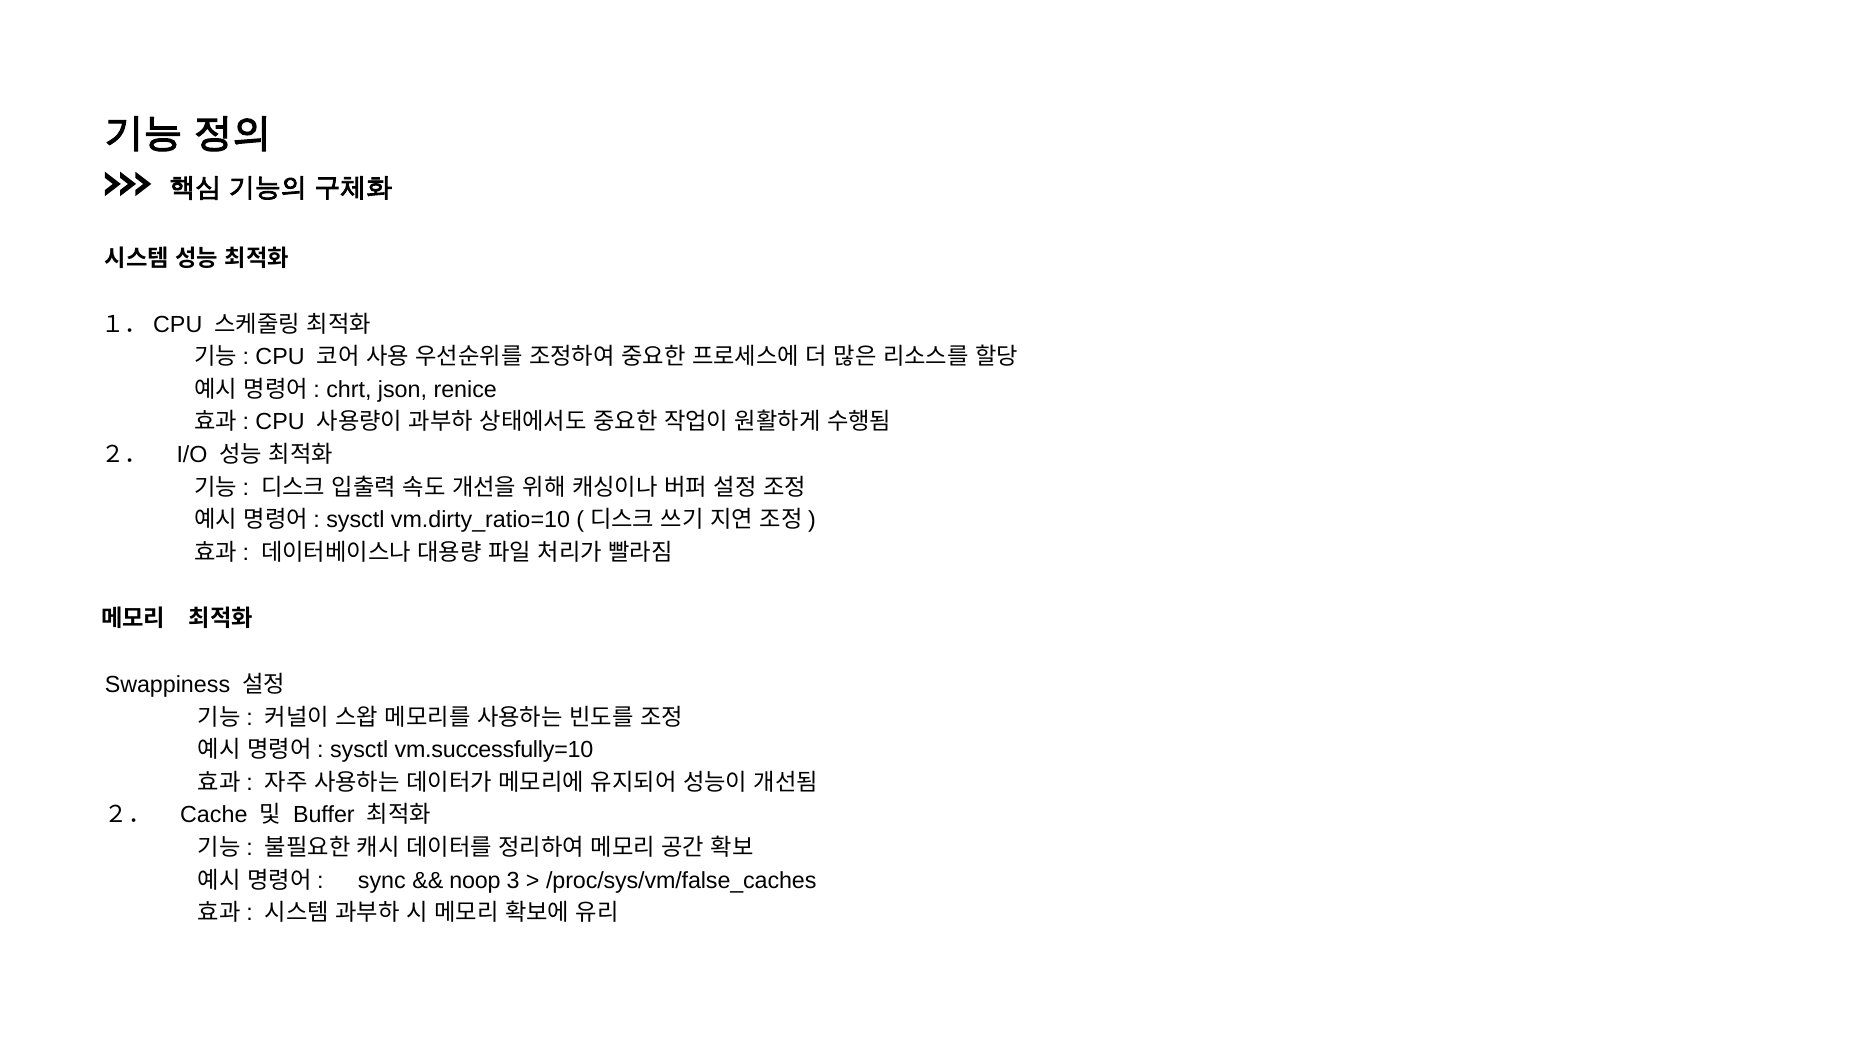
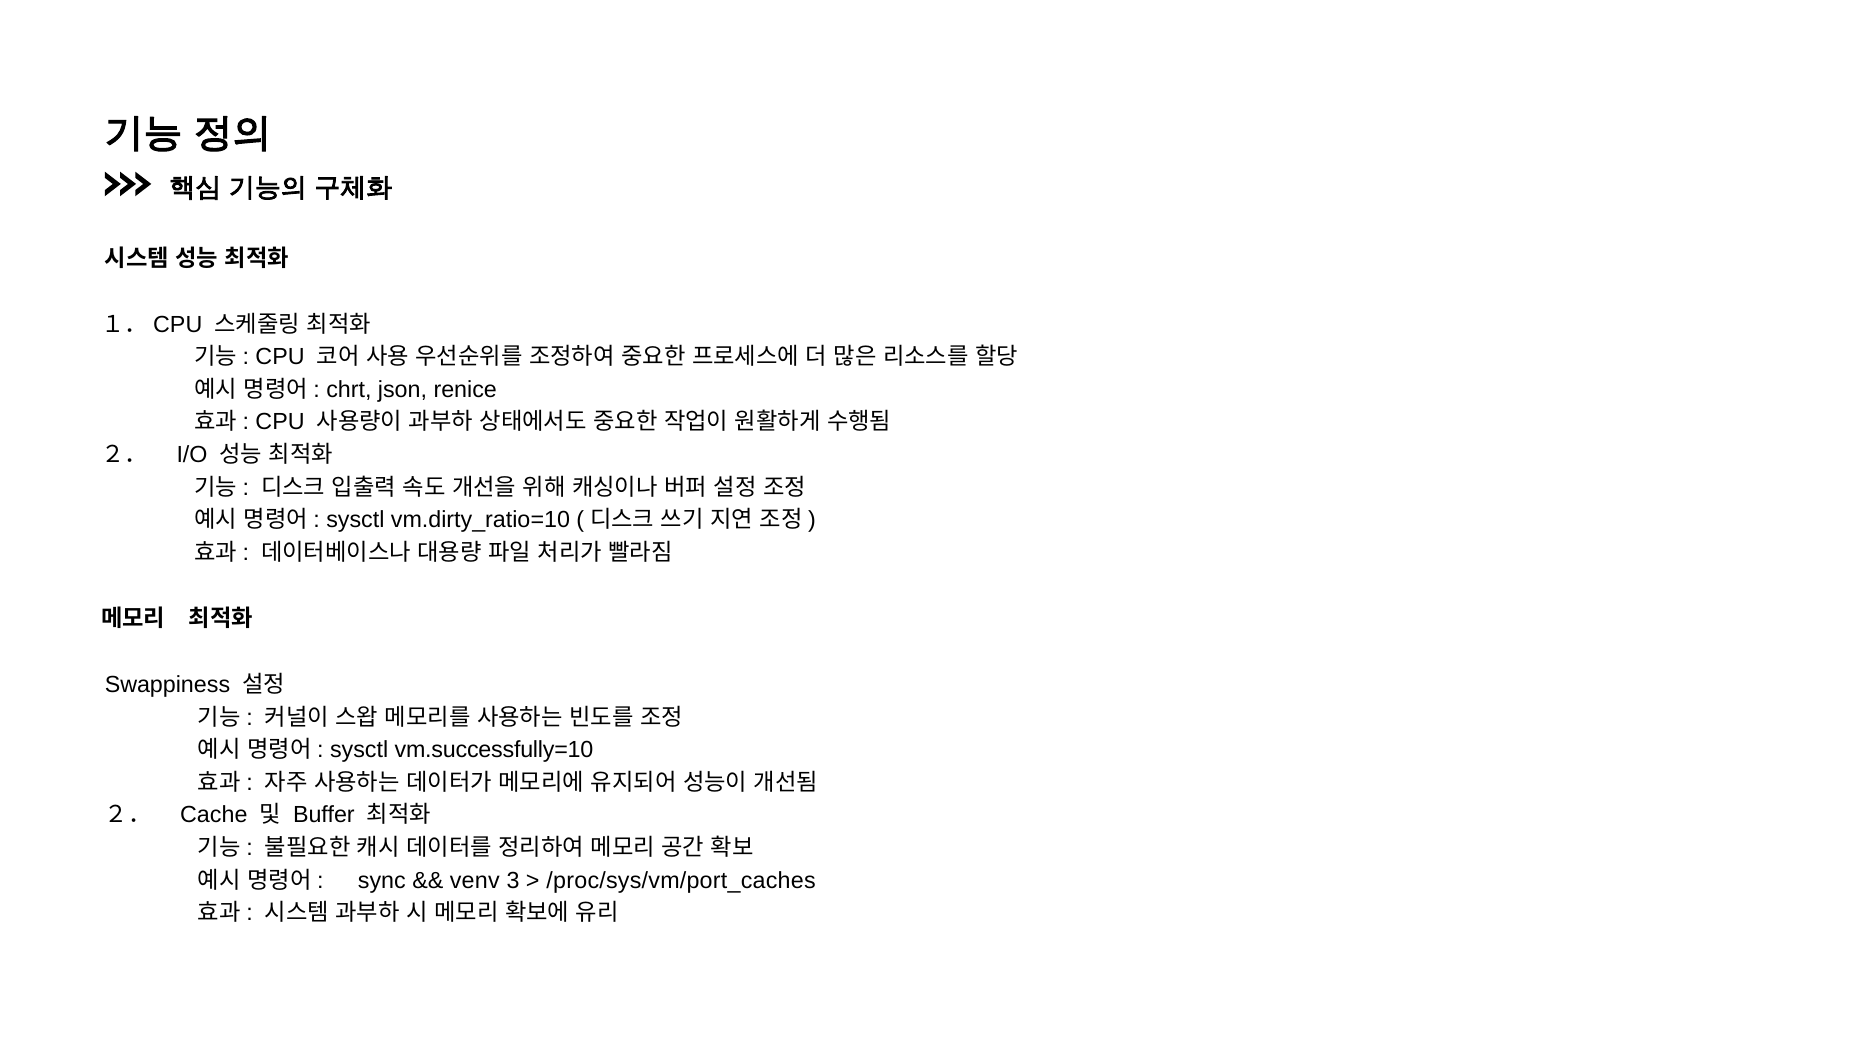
noop: noop -> venv (475, 880)
/proc/sys/vm/false_caches: /proc/sys/vm/false_caches -> /proc/sys/vm/port_caches (681, 880)
